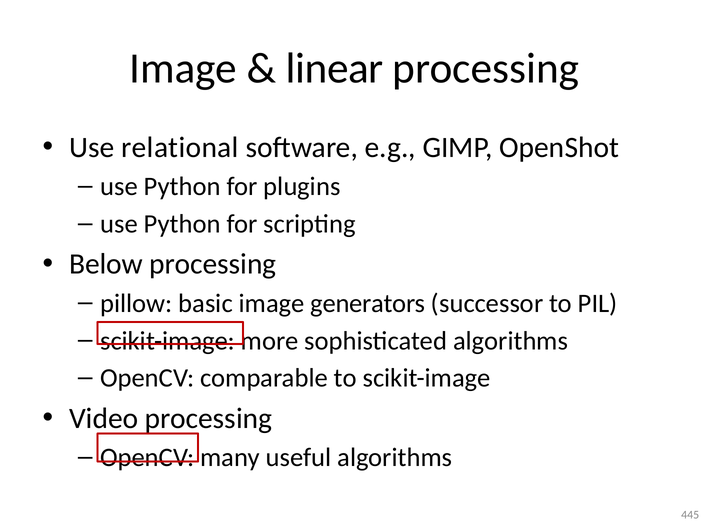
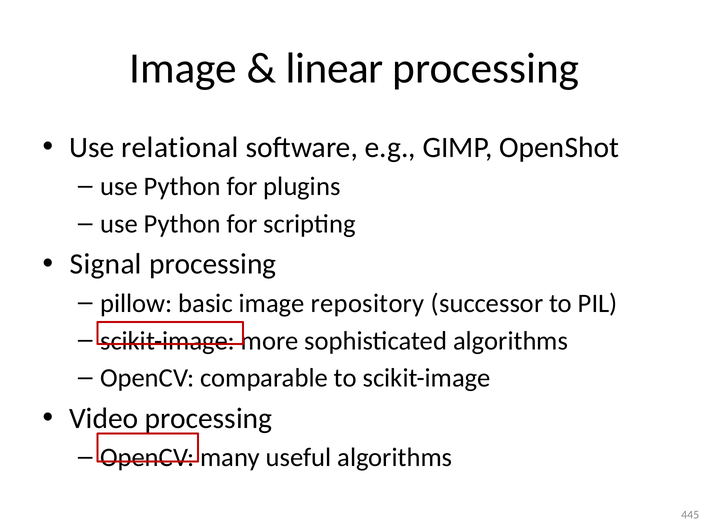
Below: Below -> Signal (106, 264)
generators: generators -> repository (368, 303)
